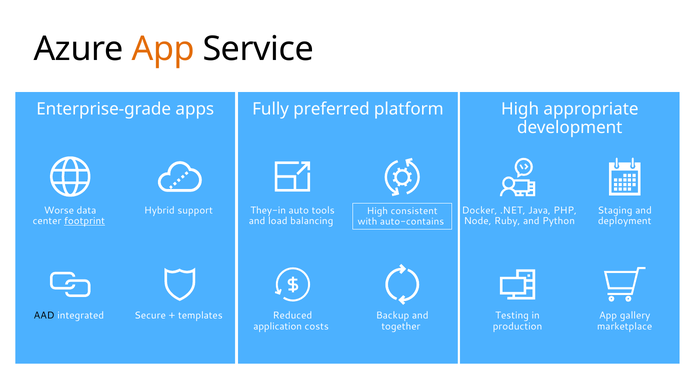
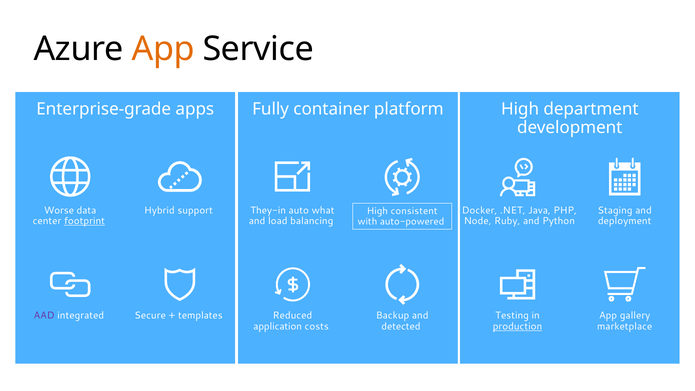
preferred: preferred -> container (331, 109)
appropriate: appropriate -> department (591, 109)
tools: tools -> what (323, 210)
auto-contains: auto-contains -> auto-powered (412, 221)
AAD colour: black -> purple (44, 316)
together: together -> detected (401, 326)
production underline: none -> present (517, 326)
